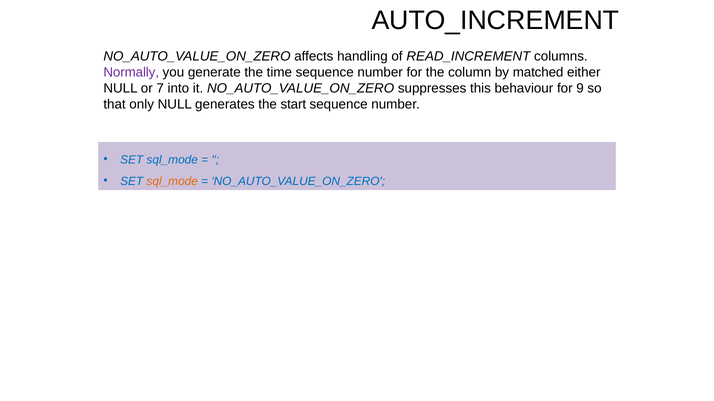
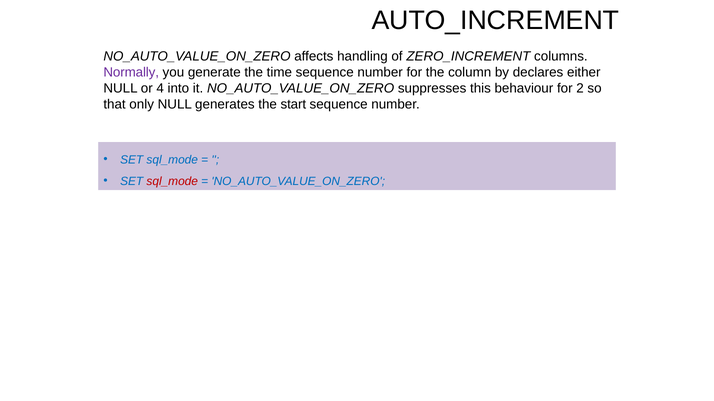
READ_INCREMENT: READ_INCREMENT -> ZERO_INCREMENT (468, 56)
matched: matched -> declares (538, 72)
7: 7 -> 4 (160, 88)
9: 9 -> 2 (580, 88)
sql_mode colour: orange -> red (172, 181)
